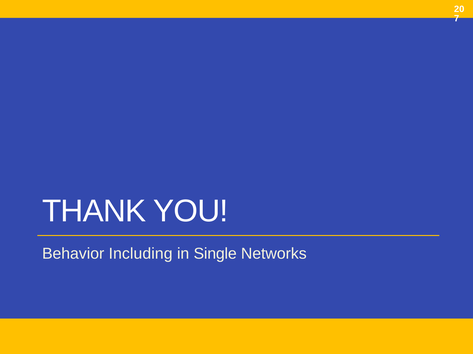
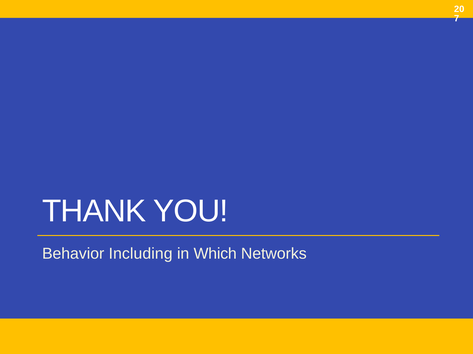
Single: Single -> Which (215, 254)
